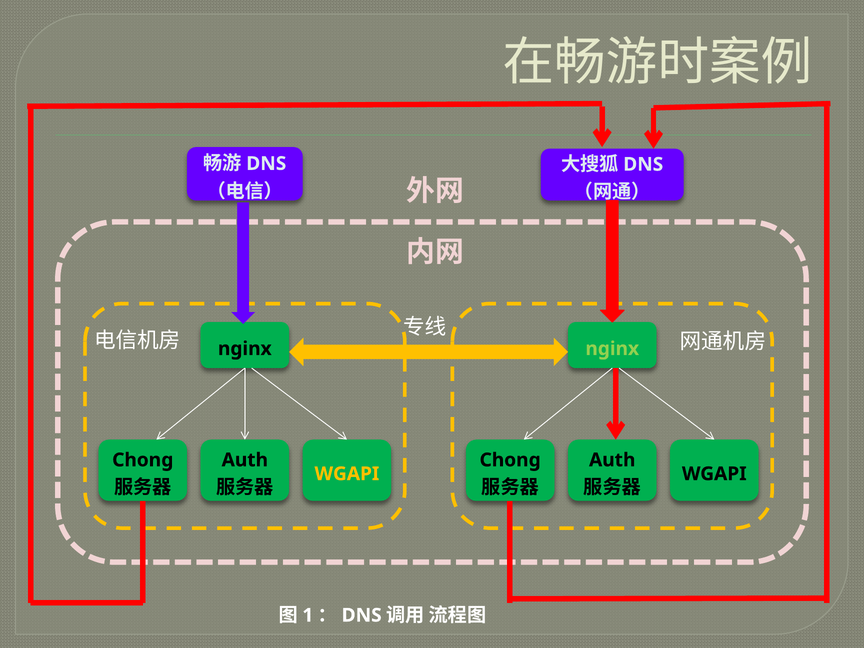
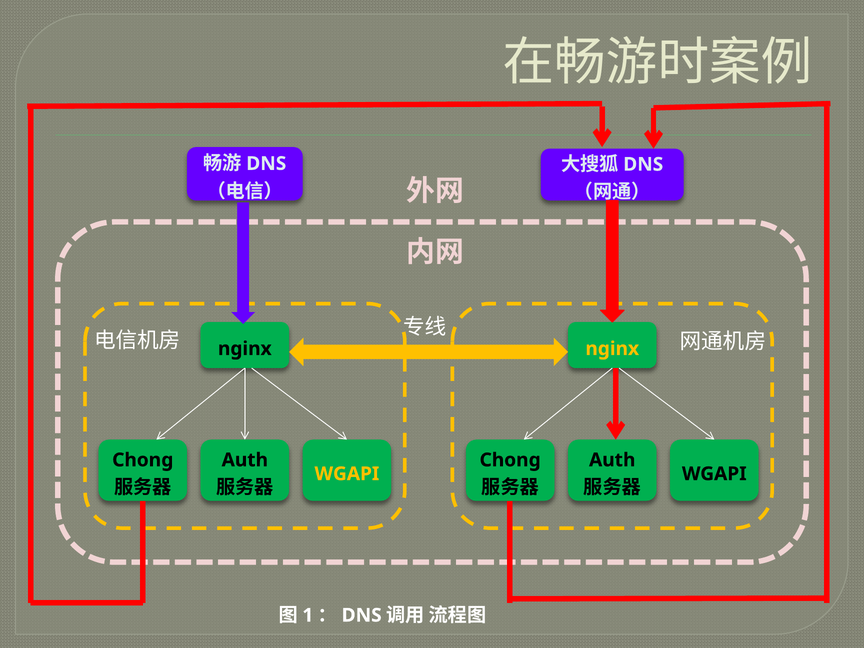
nginx colour: light green -> yellow (612, 349)
